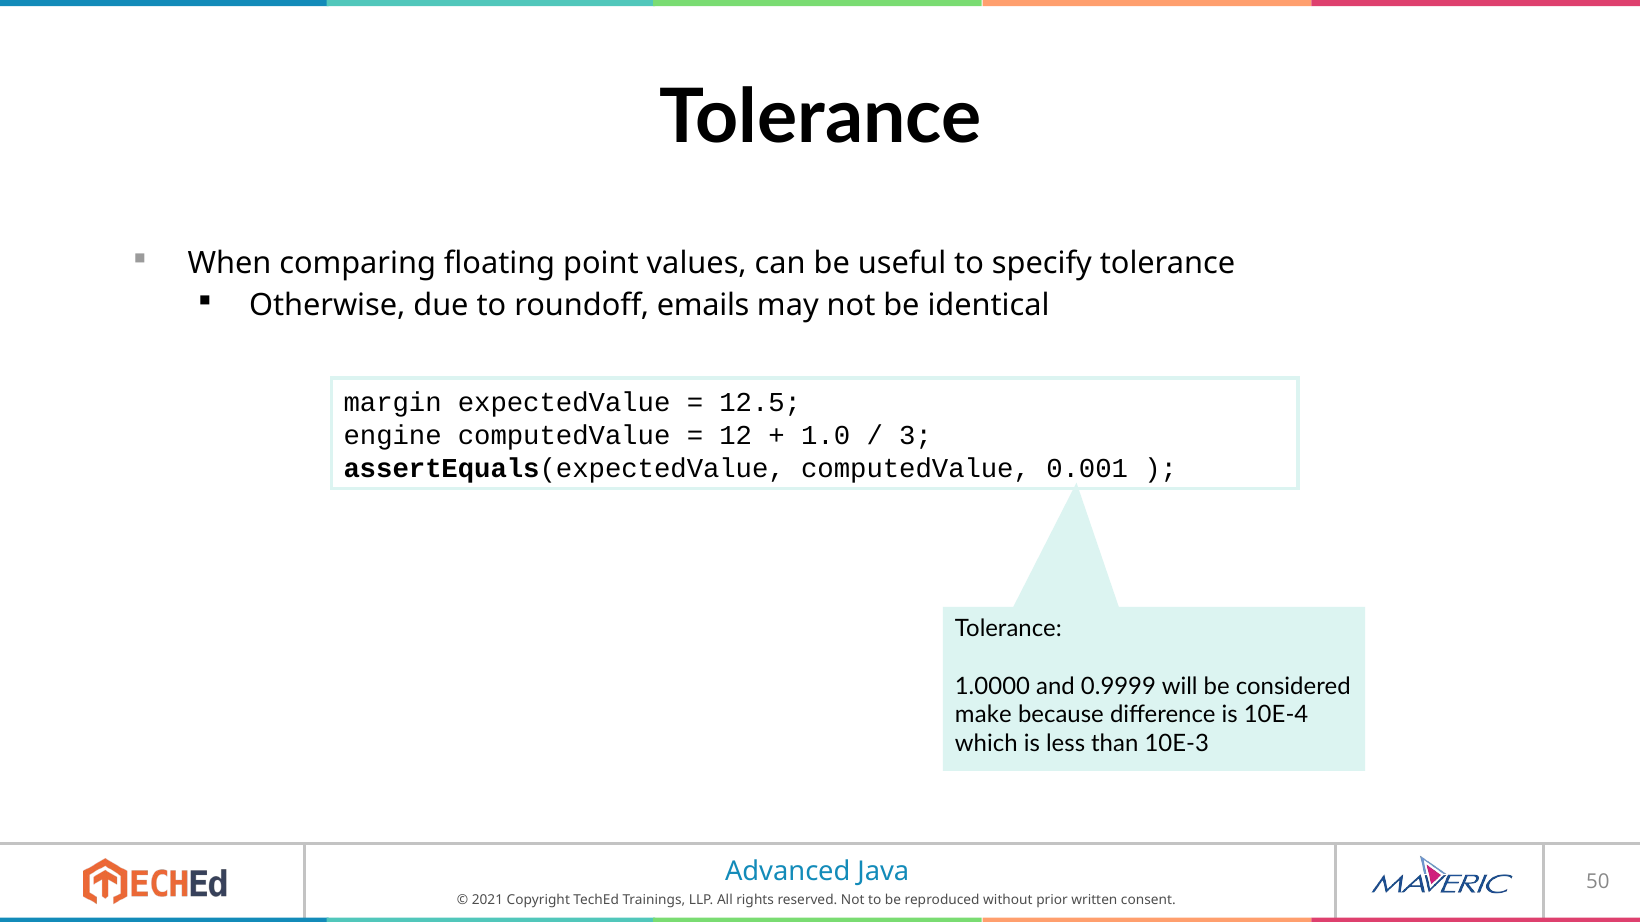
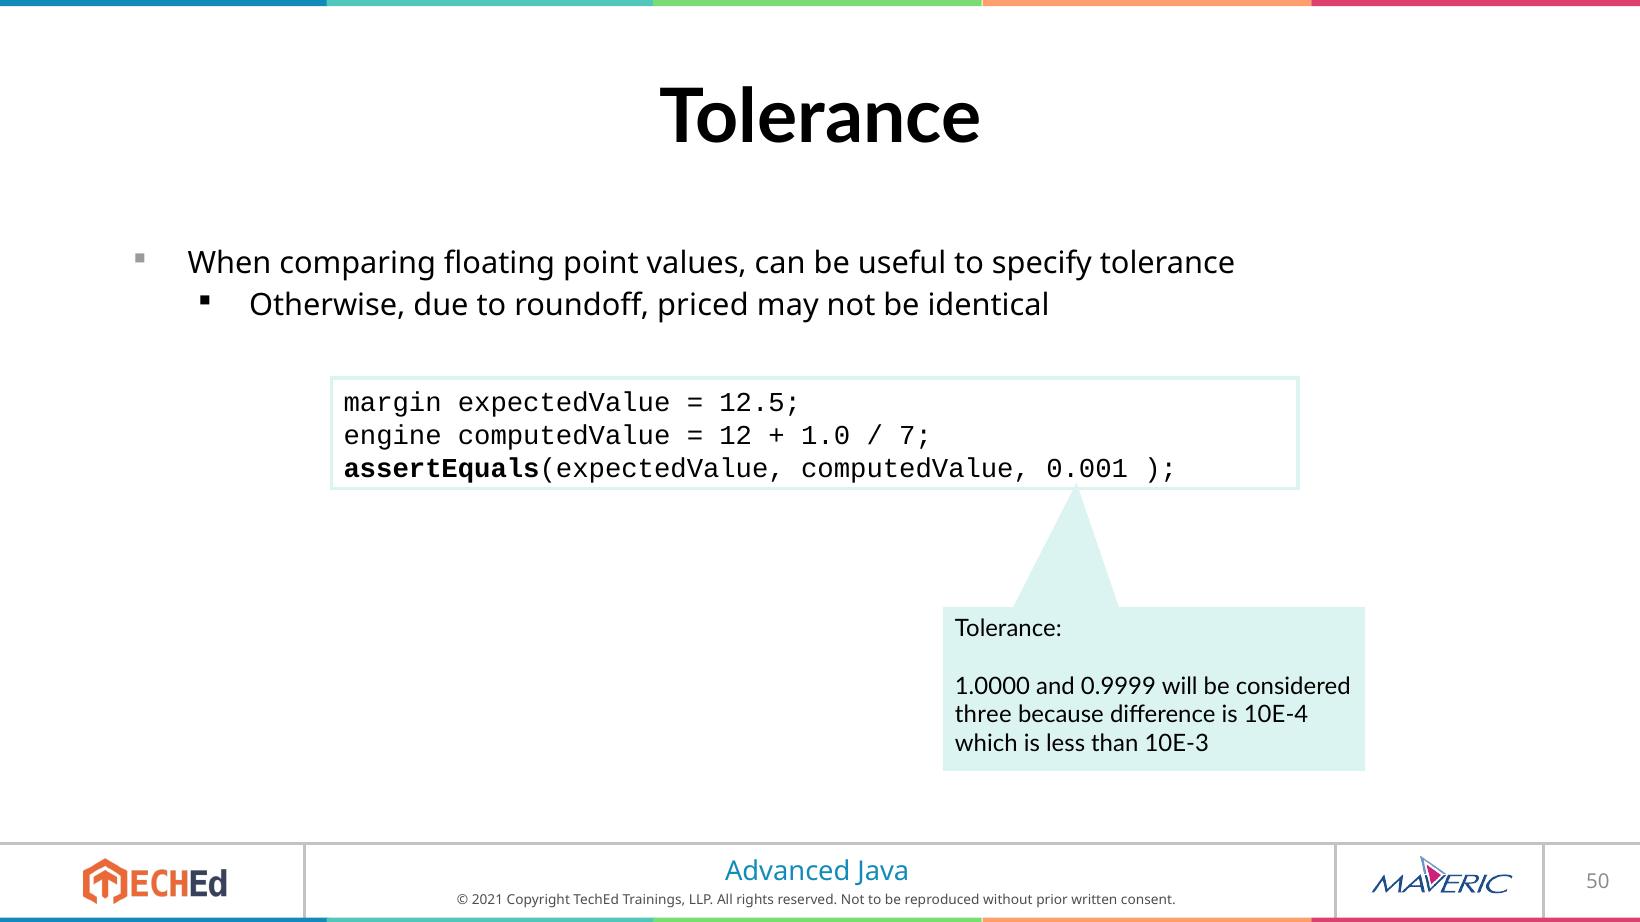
emails: emails -> priced (703, 306)
3: 3 -> 7 (916, 436)
make: make -> three (983, 715)
